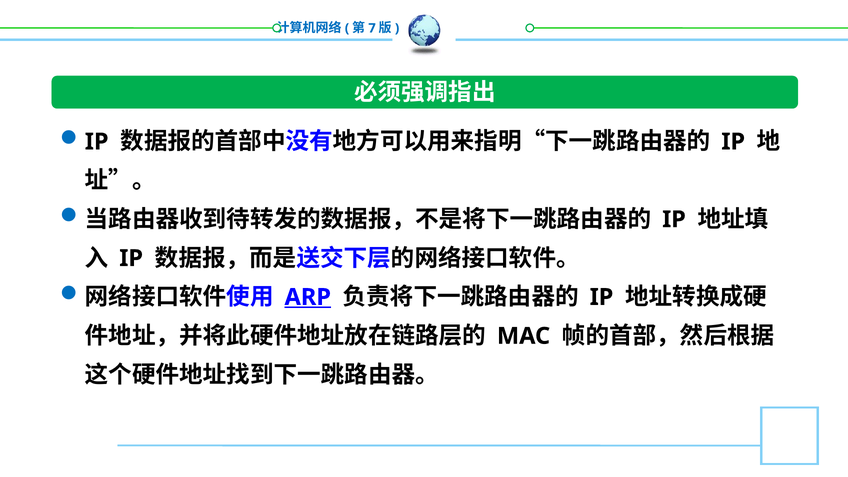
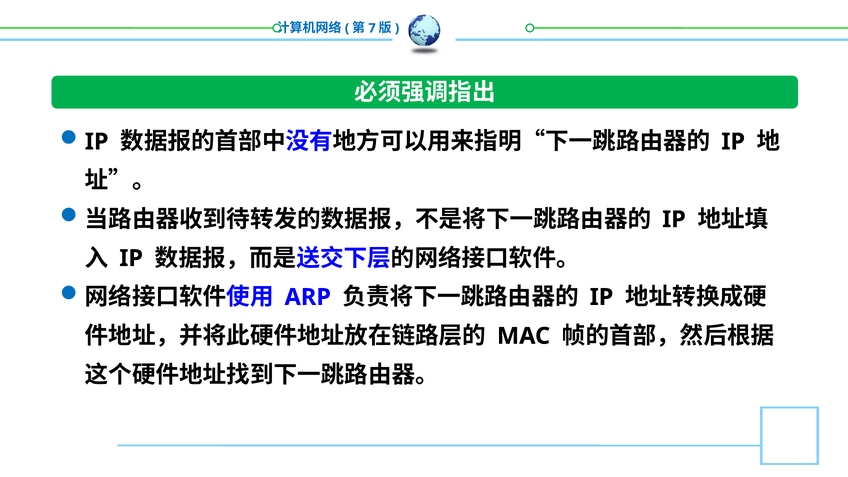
ARP underline: present -> none (308, 297)
